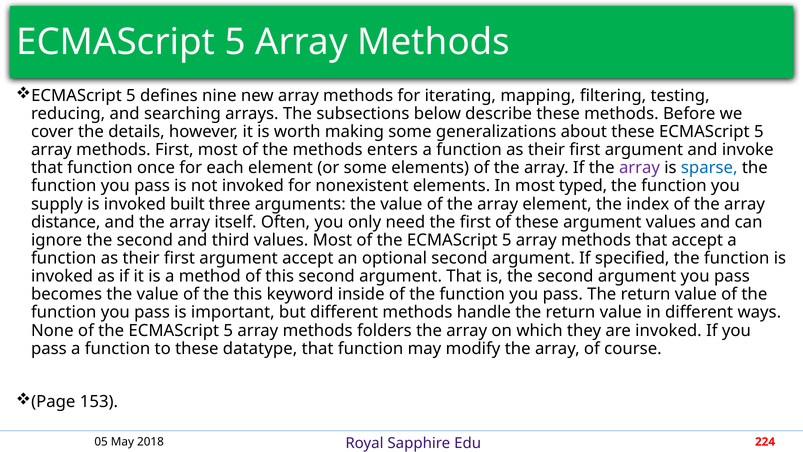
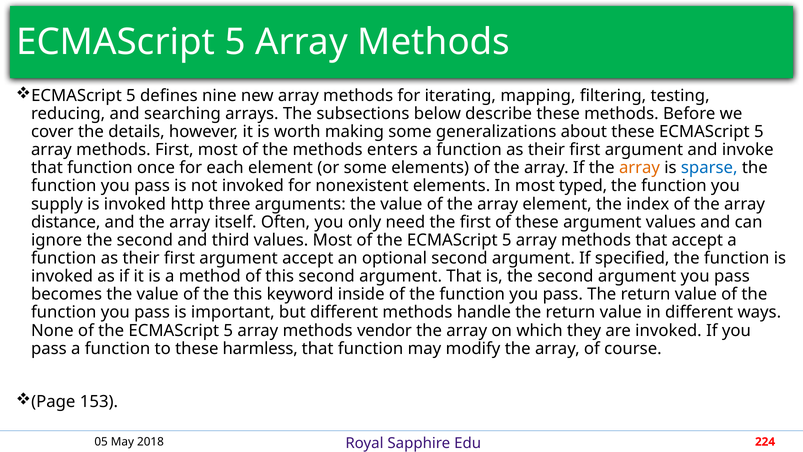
array colour: purple -> orange (639, 168)
built: built -> http (187, 204)
folders: folders -> vendor (384, 330)
datatype: datatype -> harmless (260, 348)
